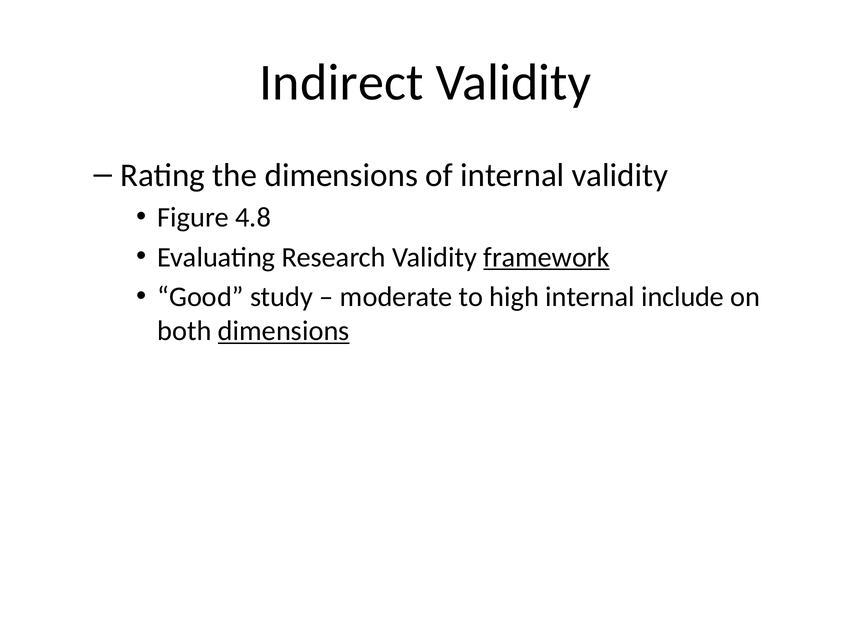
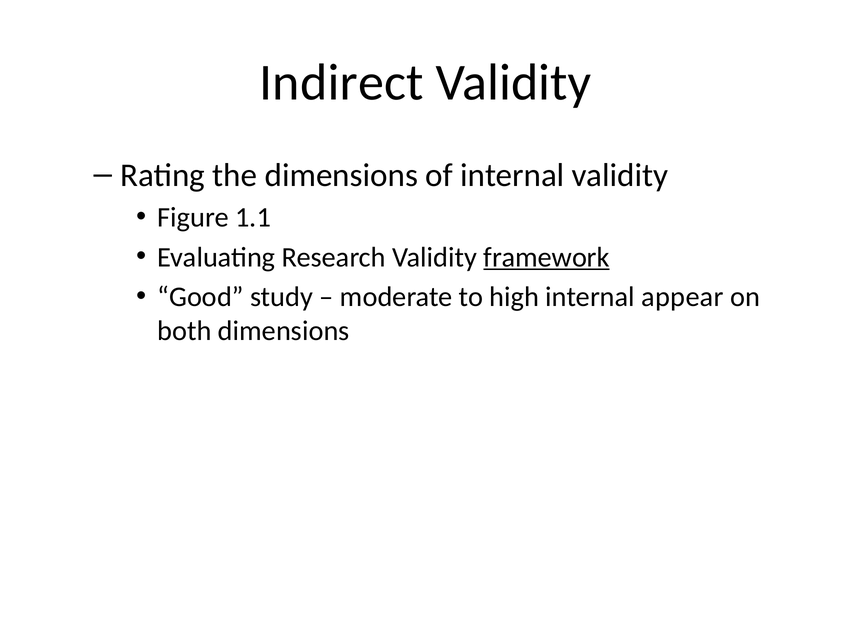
4.8: 4.8 -> 1.1 (253, 218)
include: include -> appear (682, 297)
dimensions underline: present -> none (284, 331)
